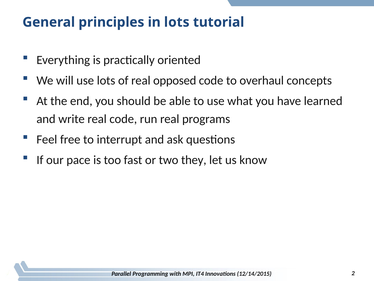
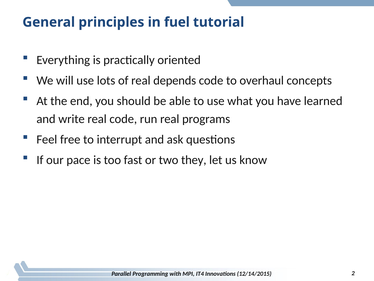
in lots: lots -> fuel (177, 22)
opposed: opposed -> depends (175, 80)
